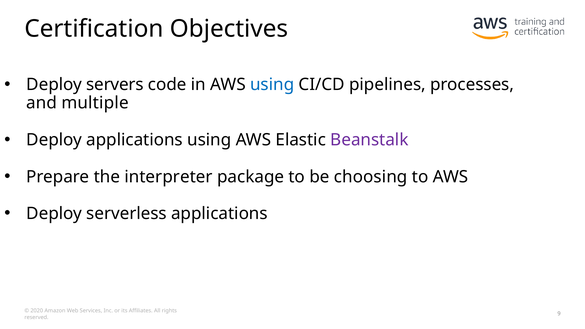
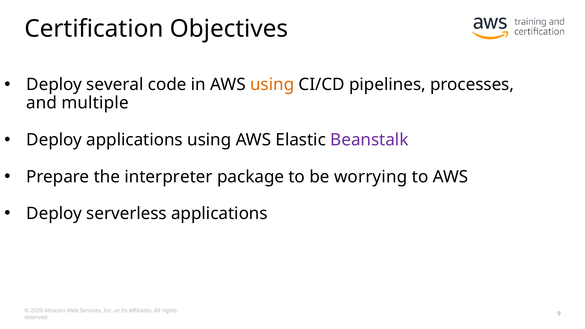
servers: servers -> several (115, 85)
using colour: blue -> orange (272, 85)
choosing: choosing -> worrying (371, 177)
